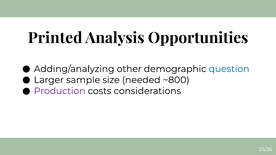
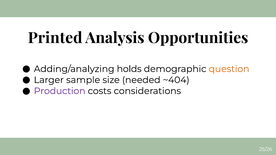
other: other -> holds (129, 69)
question colour: blue -> orange (229, 69)
~800: ~800 -> ~404 (176, 80)
